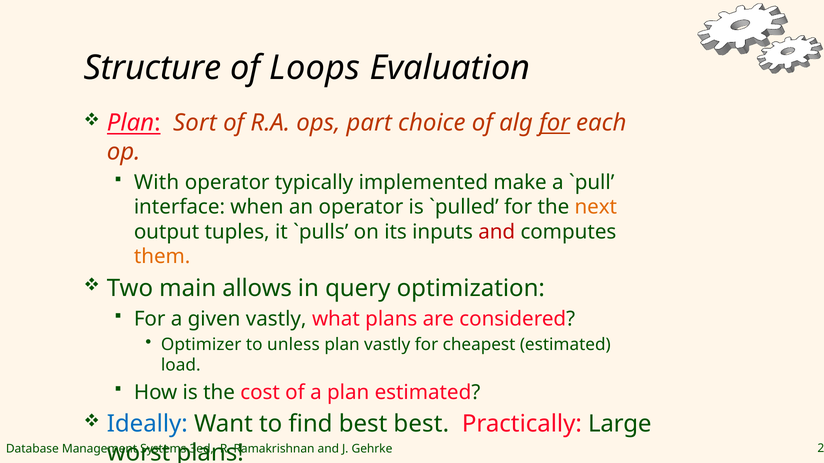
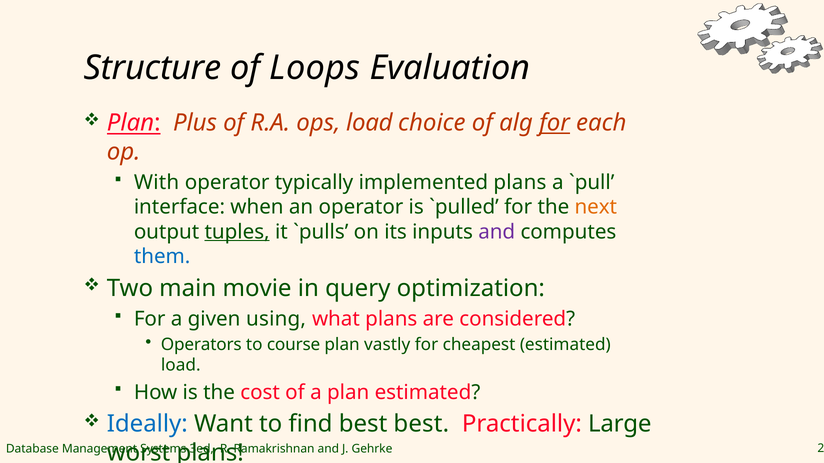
Sort: Sort -> Plus (195, 123)
ops part: part -> load (369, 123)
implemented make: make -> plans (520, 183)
tuples underline: none -> present (237, 232)
and colour: red -> purple (497, 232)
them colour: orange -> blue (162, 257)
allows: allows -> movie (257, 289)
given vastly: vastly -> using (276, 319)
Optimizer: Optimizer -> Operators (201, 345)
unless: unless -> course (294, 345)
